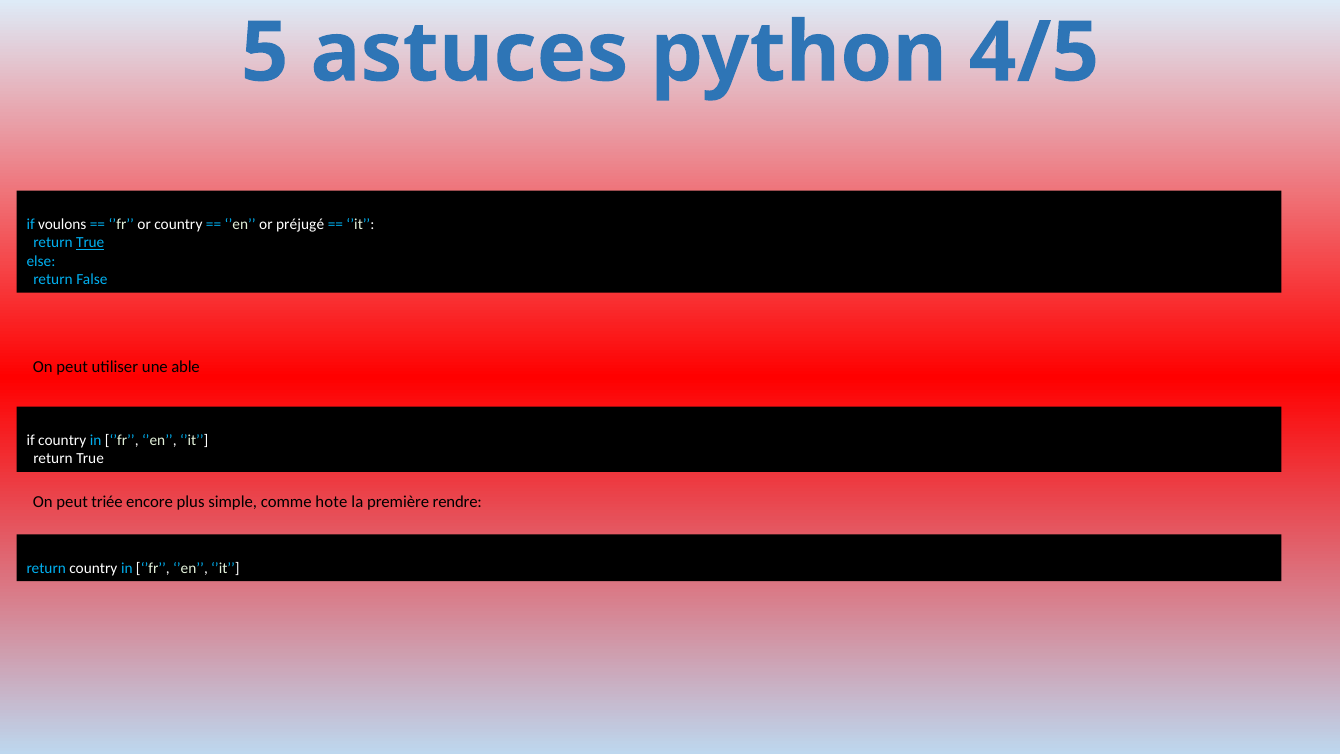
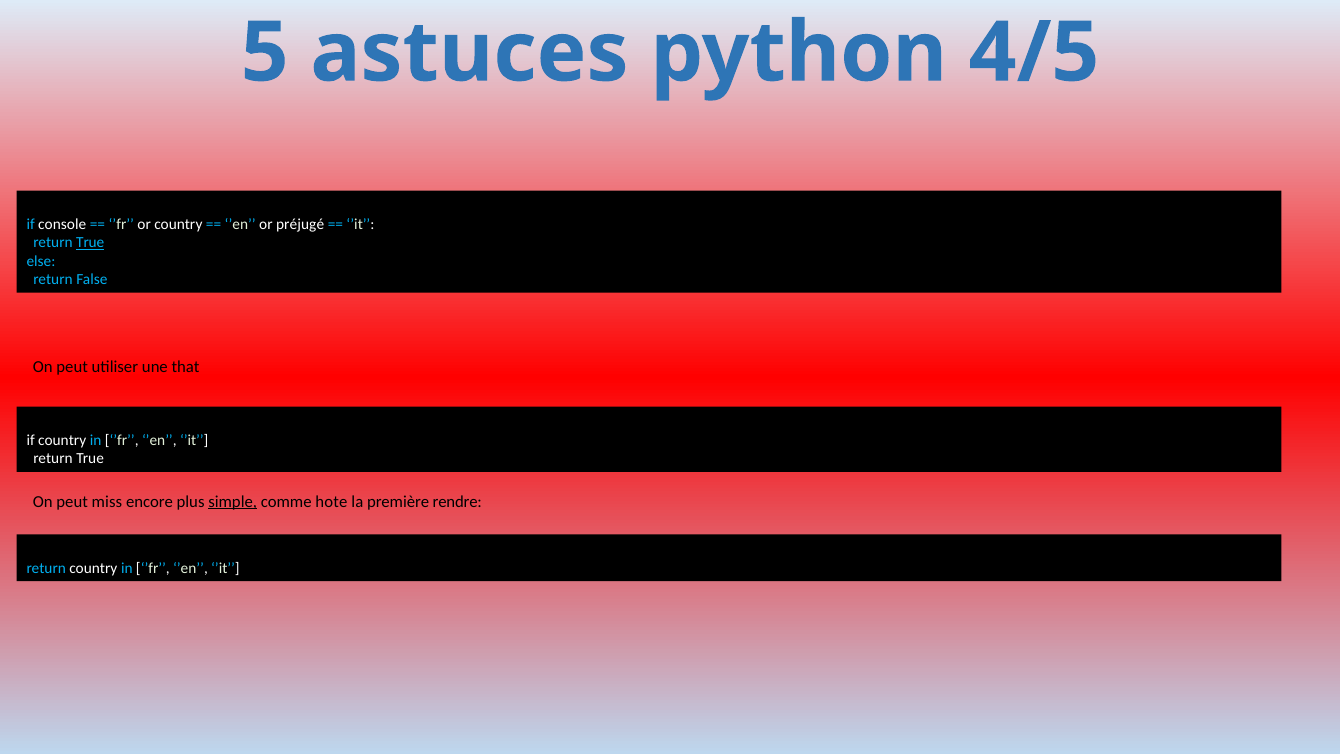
voulons: voulons -> console (62, 224)
able: able -> that (186, 367)
triée: triée -> miss (107, 501)
simple underline: none -> present (233, 501)
